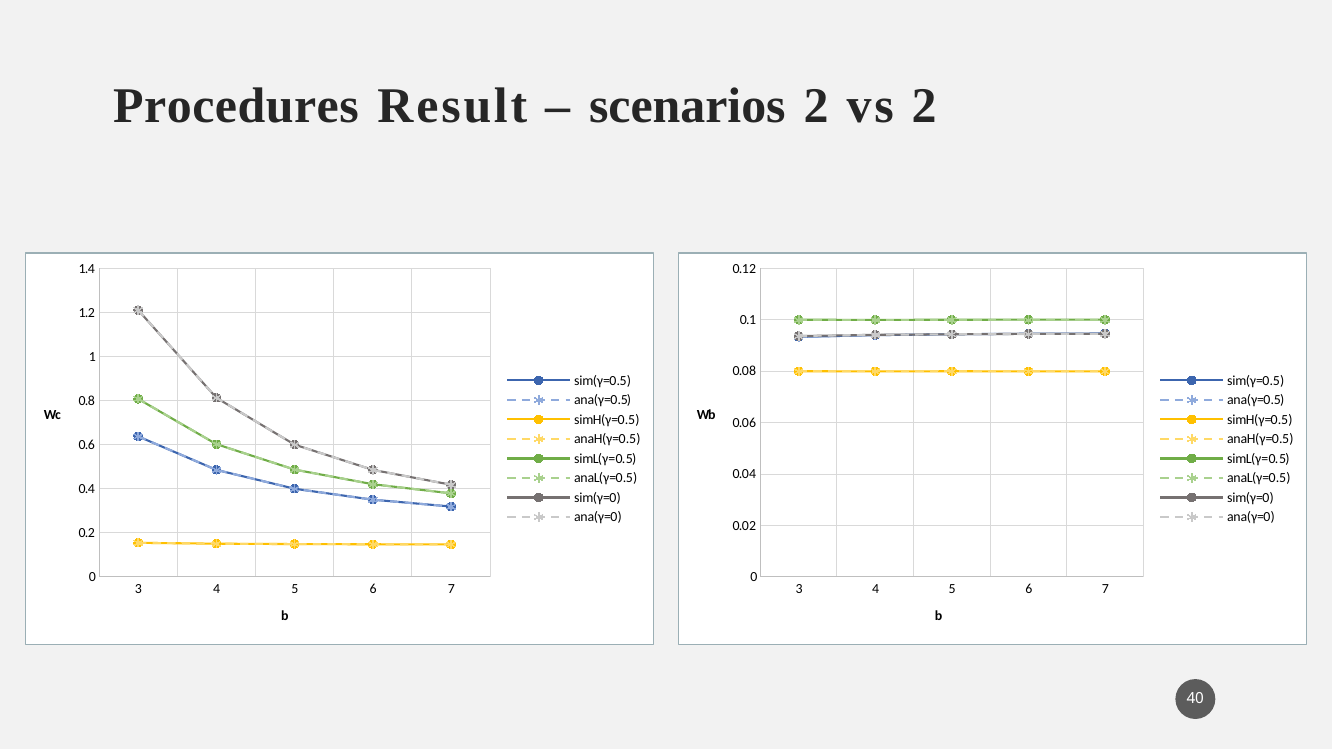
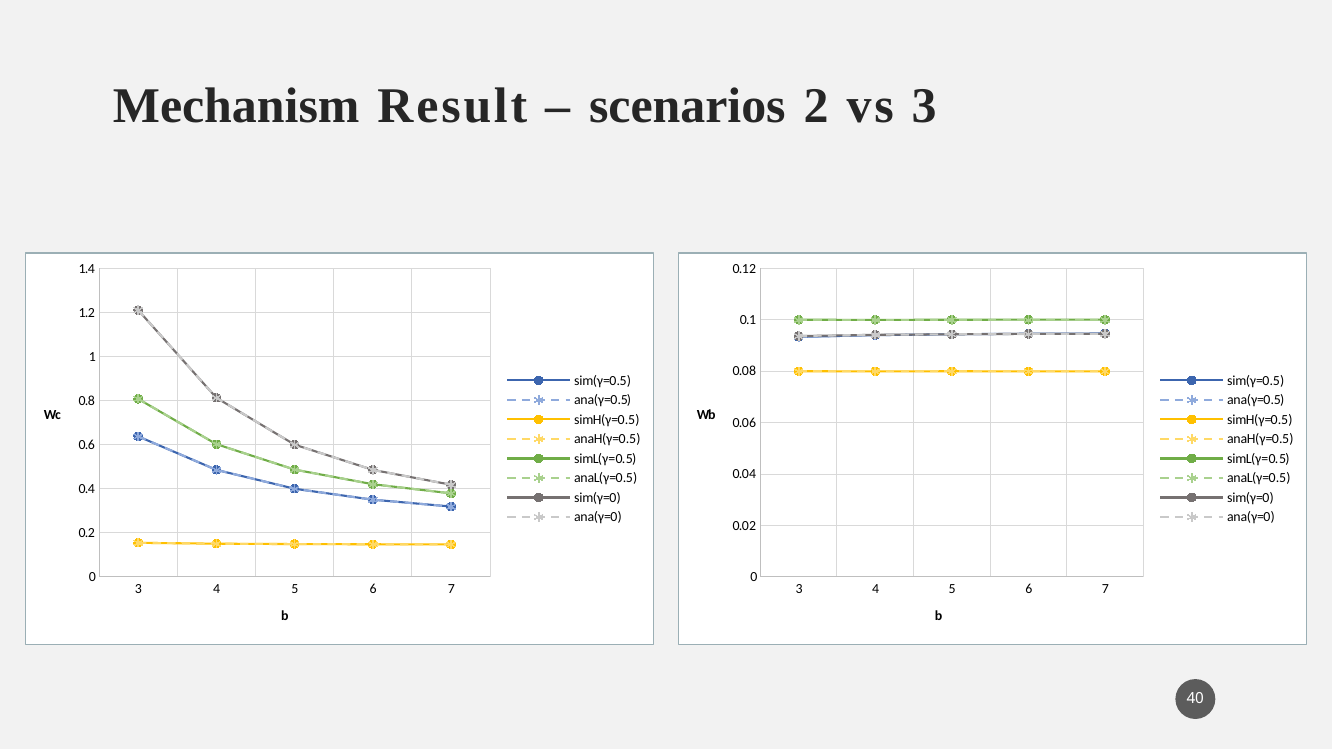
Procedures: Procedures -> Mechanism (236, 106)
vs 2: 2 -> 3 (924, 106)
